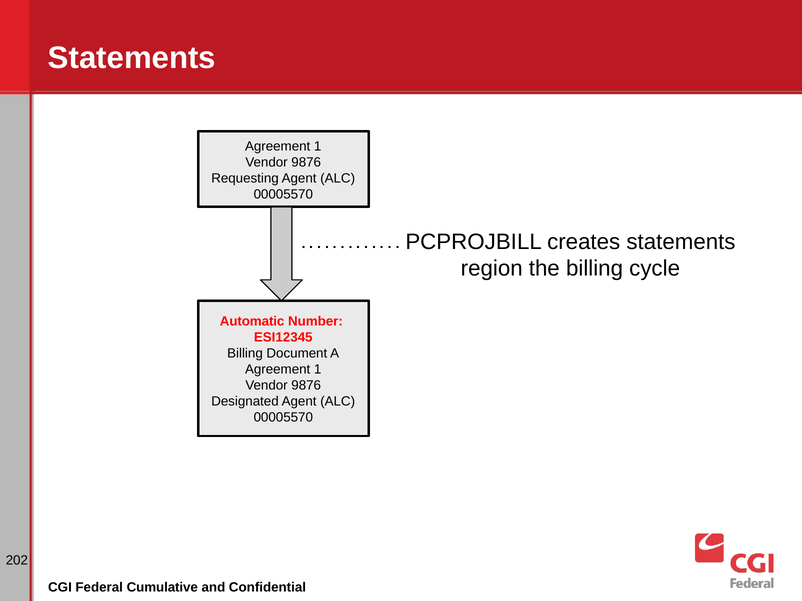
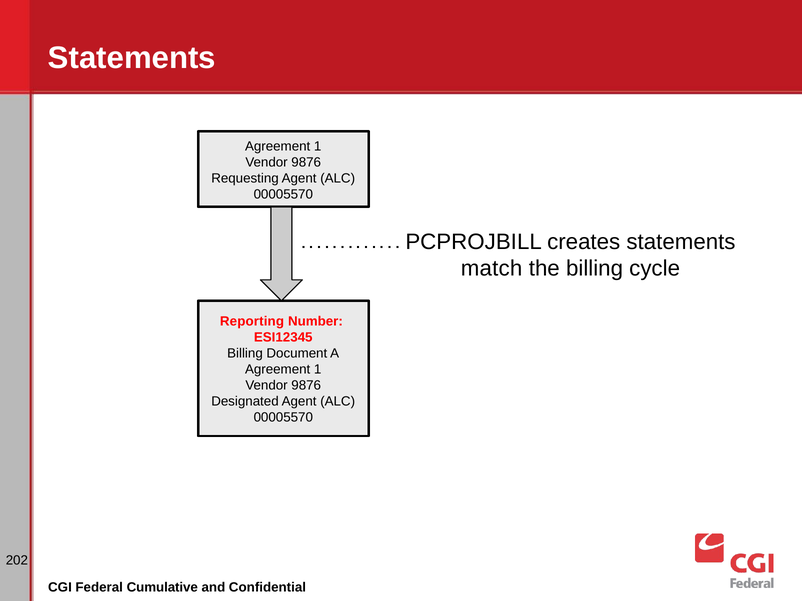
region: region -> match (492, 269)
Automatic: Automatic -> Reporting (252, 322)
